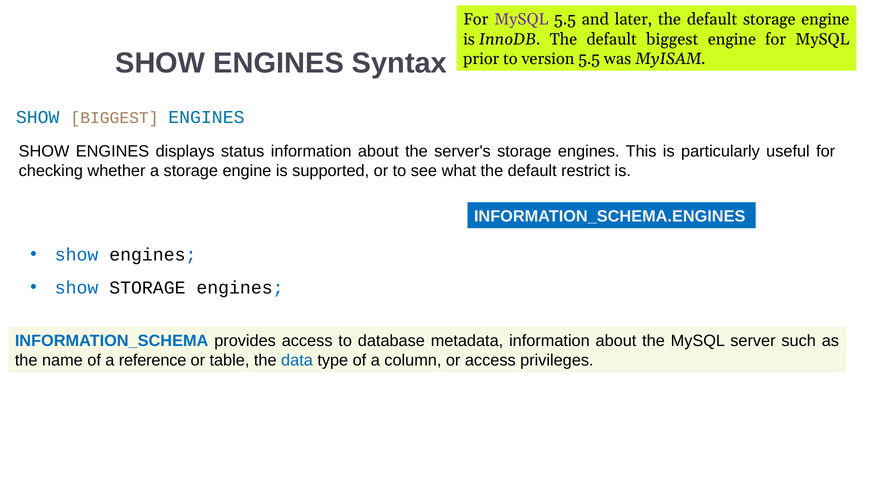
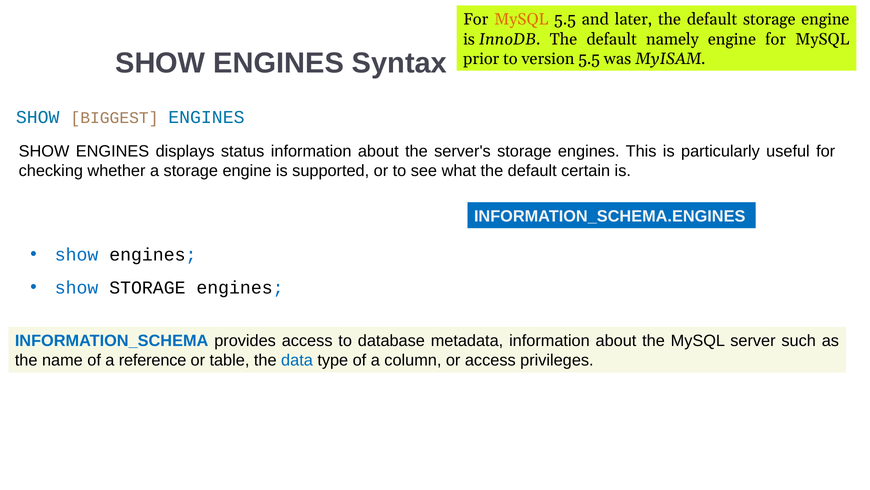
MySQL colour: purple -> orange (521, 20)
default biggest: biggest -> namely (672, 39)
restrict: restrict -> certain (586, 171)
